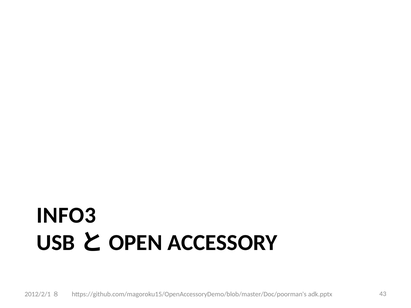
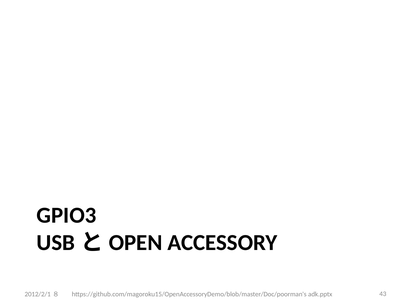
INFO3: INFO3 -> GPIO3 (66, 215)
